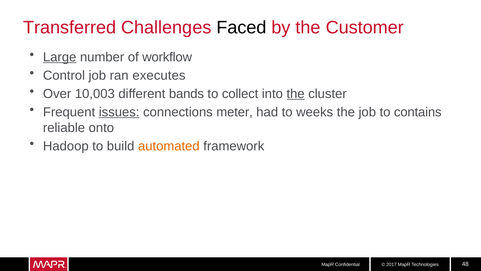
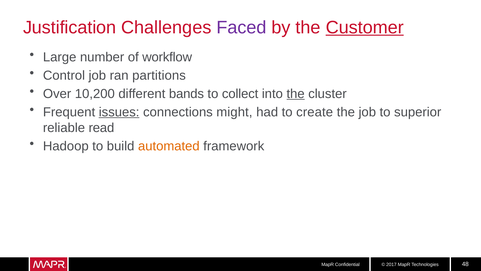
Transferred: Transferred -> Justification (70, 27)
Faced colour: black -> purple (242, 27)
Customer underline: none -> present (365, 27)
Large underline: present -> none (60, 57)
executes: executes -> partitions (159, 75)
10,003: 10,003 -> 10,200 (95, 94)
meter: meter -> might (234, 112)
weeks: weeks -> create (315, 112)
contains: contains -> superior (418, 112)
onto: onto -> read (101, 128)
